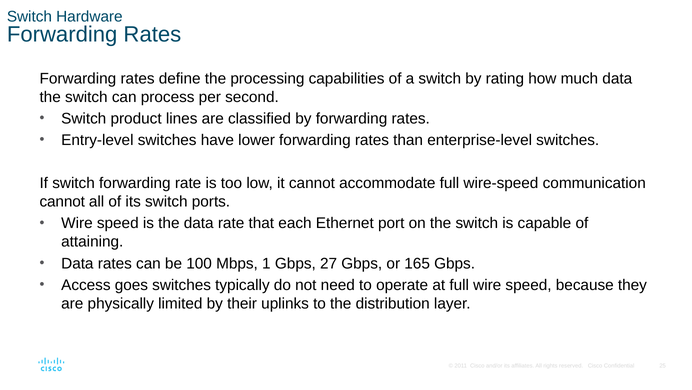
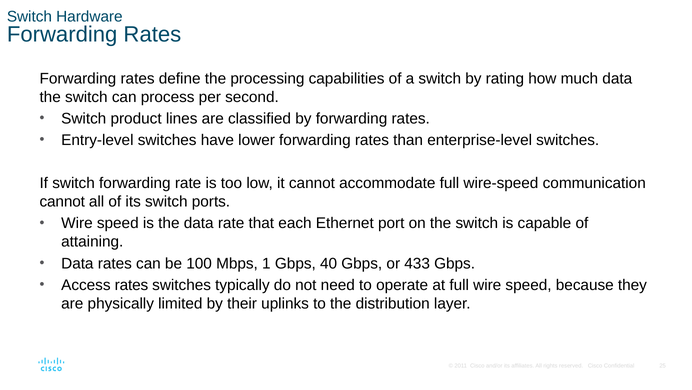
27: 27 -> 40 (329, 263)
165: 165 -> 433 (417, 263)
Access goes: goes -> rates (131, 284)
